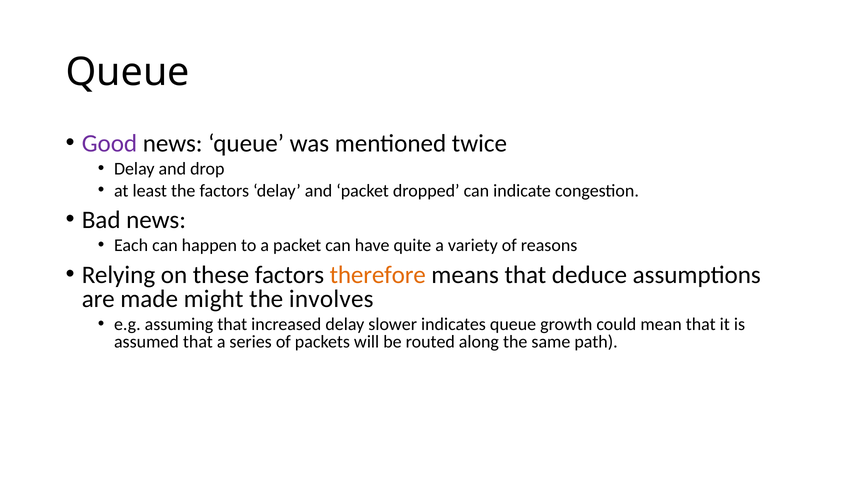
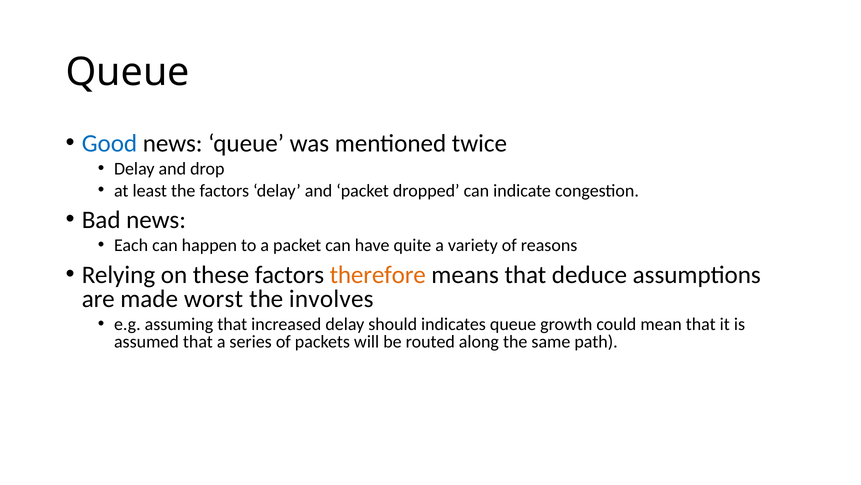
Good colour: purple -> blue (109, 143)
might: might -> worst (213, 299)
slower: slower -> should (393, 324)
